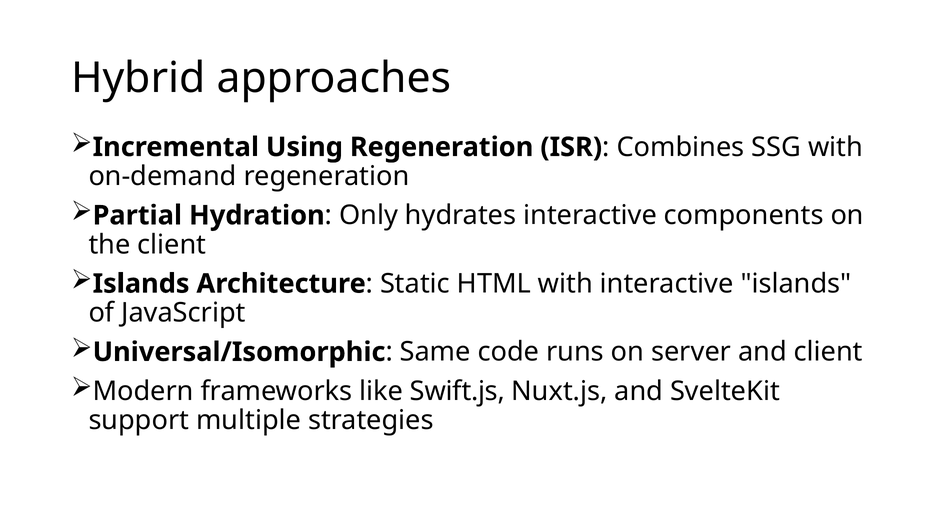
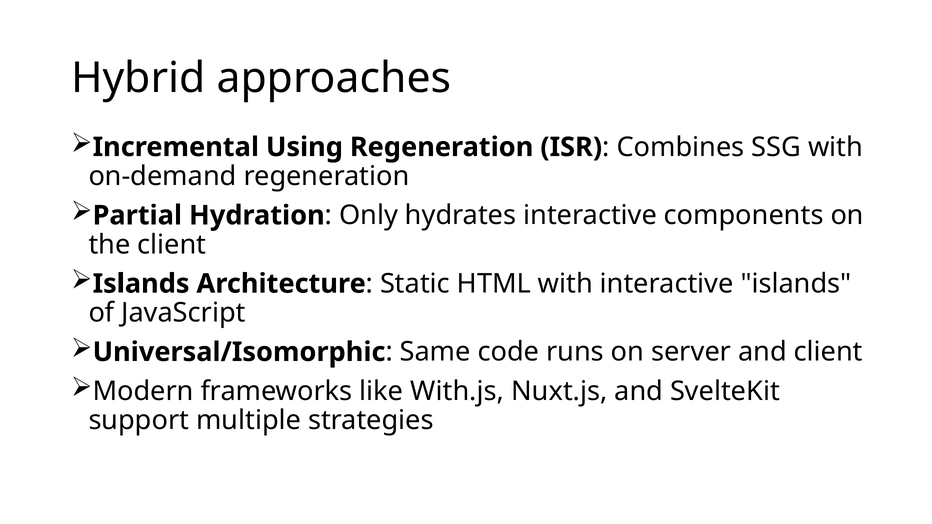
Swift.js: Swift.js -> With.js (457, 391)
